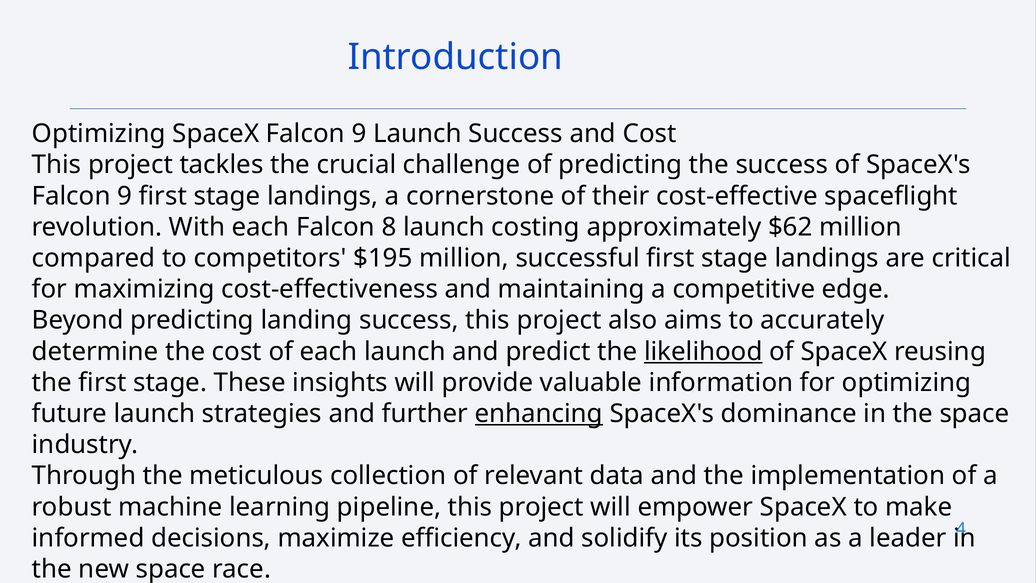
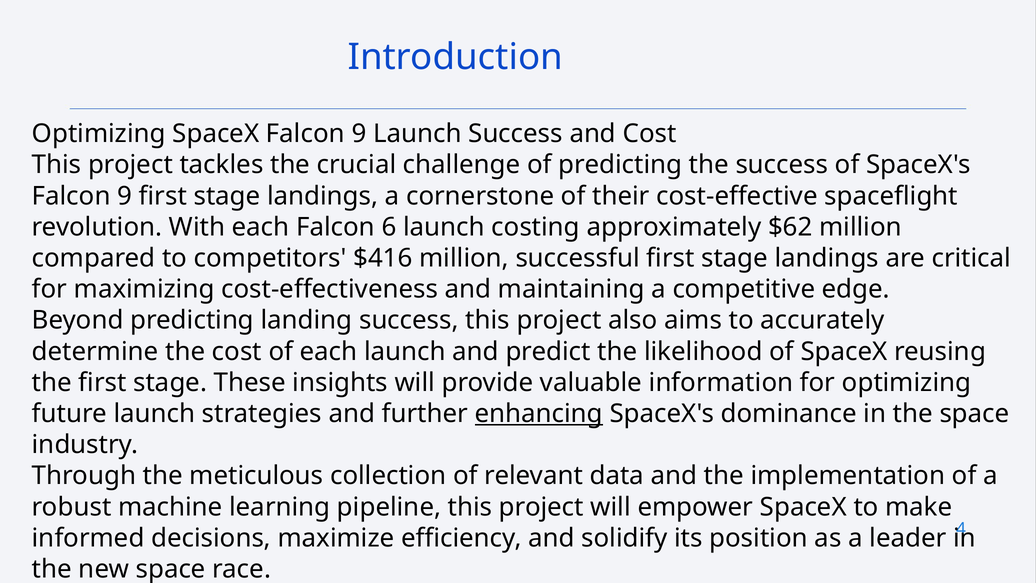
8: 8 -> 6 (389, 227)
$195: $195 -> $416 (383, 258)
likelihood underline: present -> none (703, 351)
